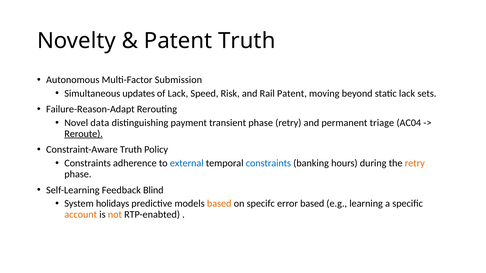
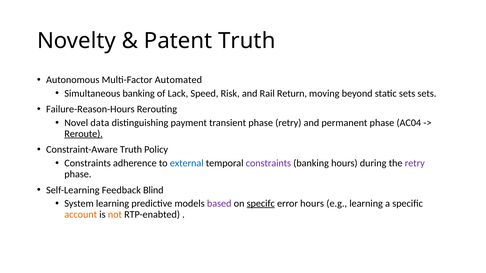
Submission: Submission -> Automated (178, 80)
Simultaneous updates: updates -> banking (139, 93)
Rail Patent: Patent -> Return (292, 93)
static lack: lack -> sets (407, 93)
Failure-Reason-Adapt: Failure-Reason-Adapt -> Failure-Reason-Hours (90, 109)
permanent triage: triage -> phase (382, 123)
constraints colour: blue -> purple (268, 163)
retry colour: orange -> purple (415, 163)
System holidays: holidays -> learning (113, 204)
based colour: orange -> purple (219, 204)
specifc underline: none -> present (261, 204)
error based: based -> hours (312, 204)
